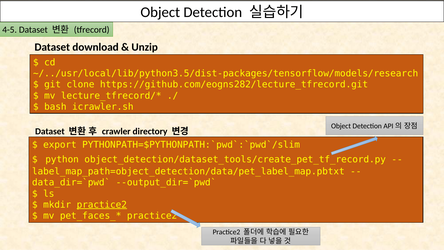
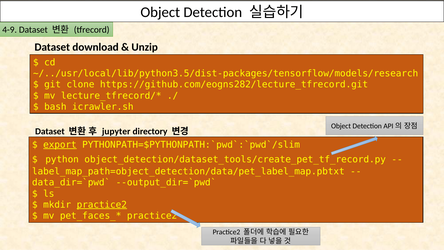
4-5: 4-5 -> 4-9 (10, 30)
crawler: crawler -> jupyter (116, 131)
export underline: none -> present (60, 145)
